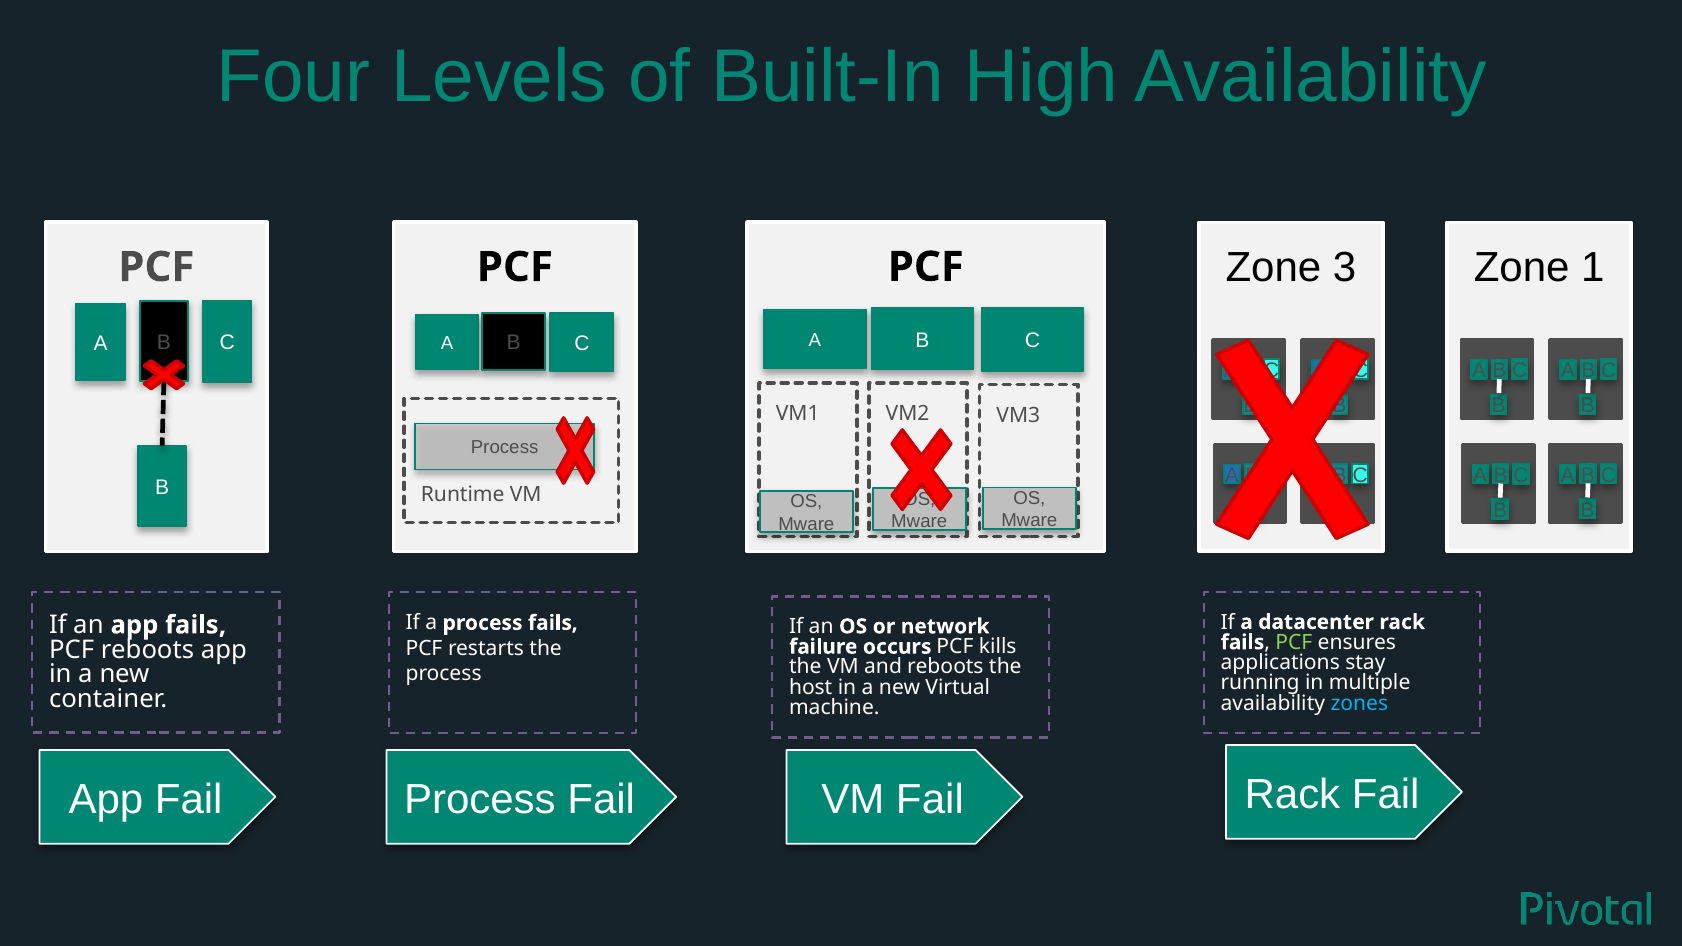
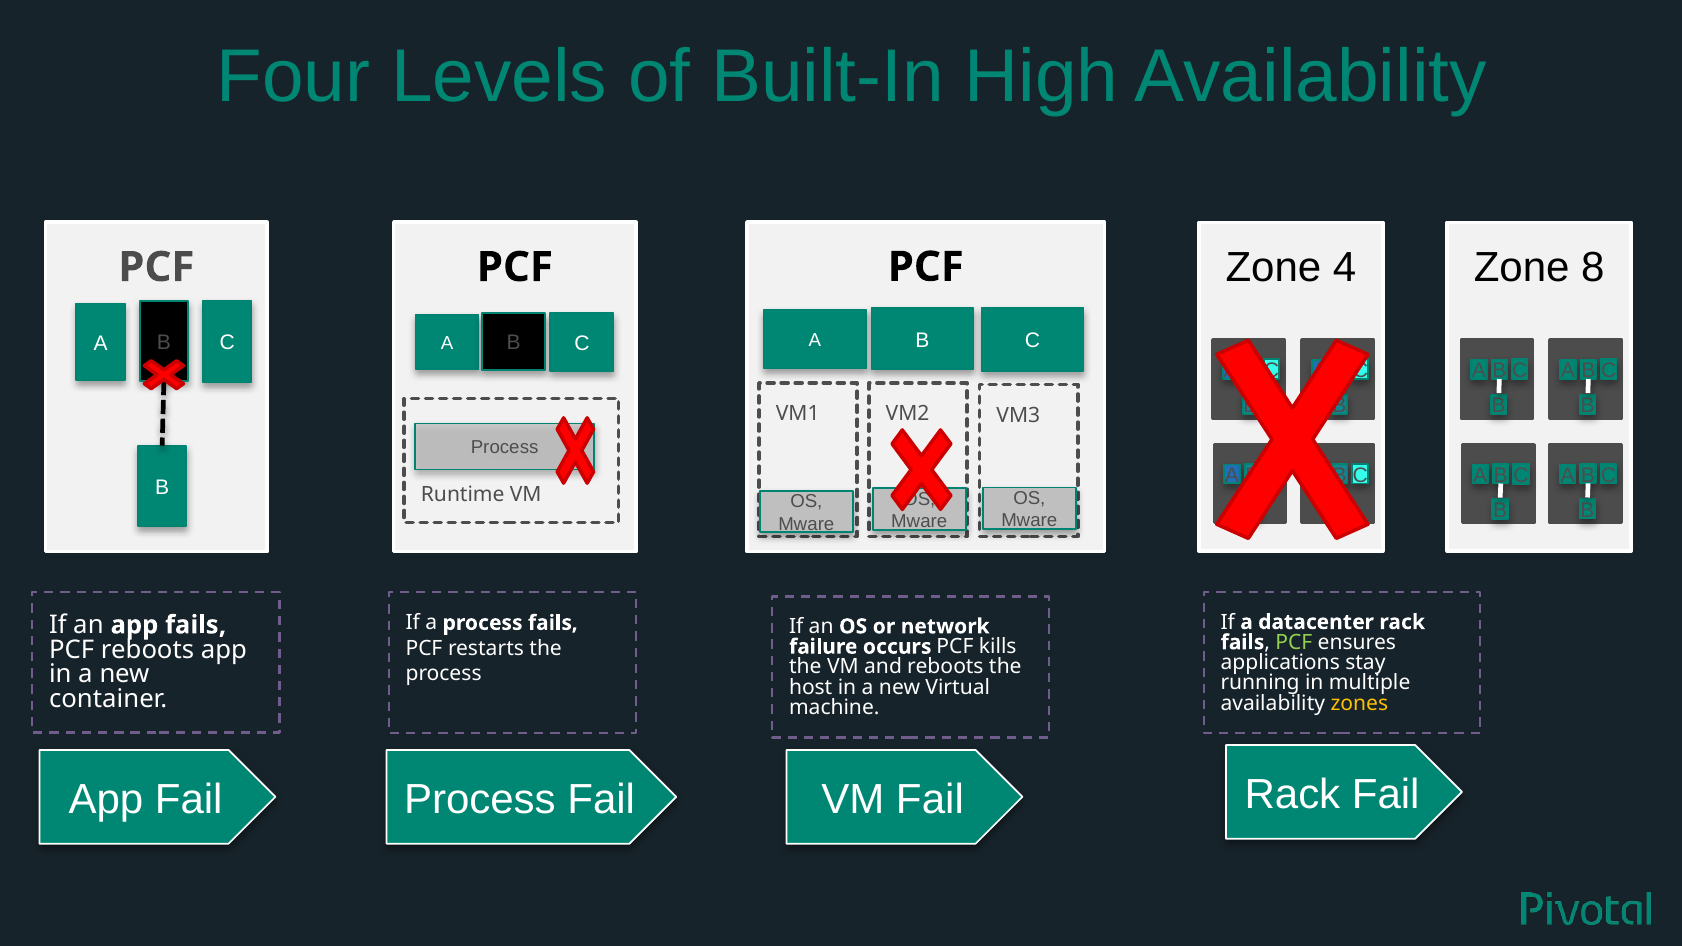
Zone 3: 3 -> 4 (1345, 267)
1: 1 -> 8 (1593, 267)
zones colour: light blue -> yellow (1359, 703)
